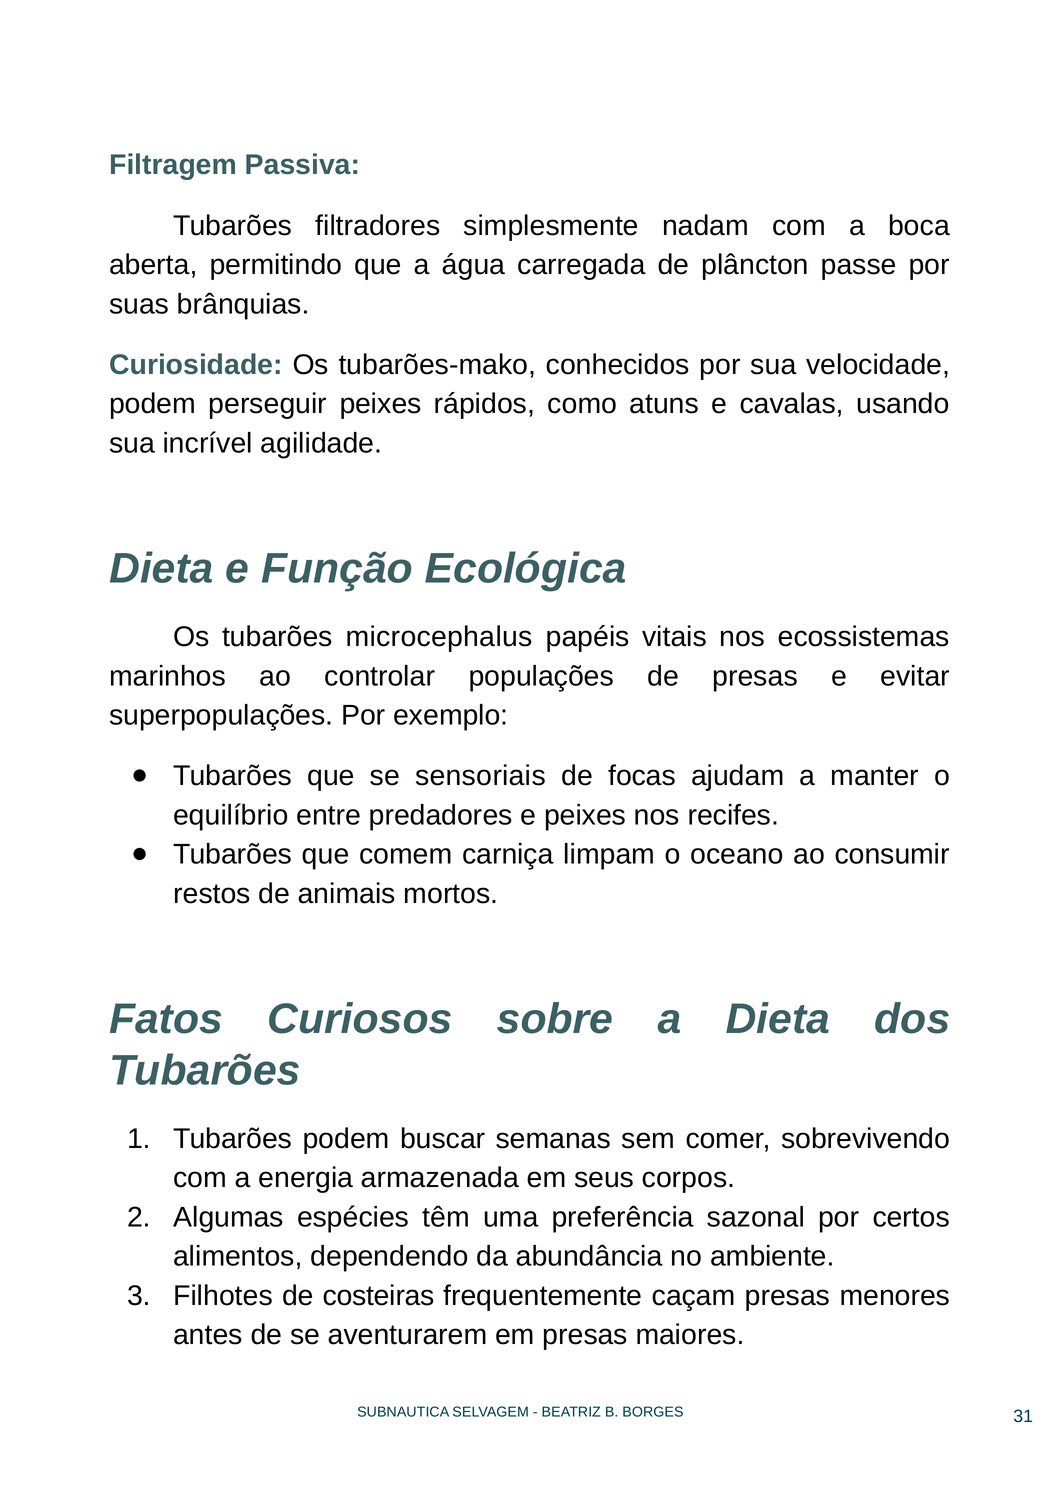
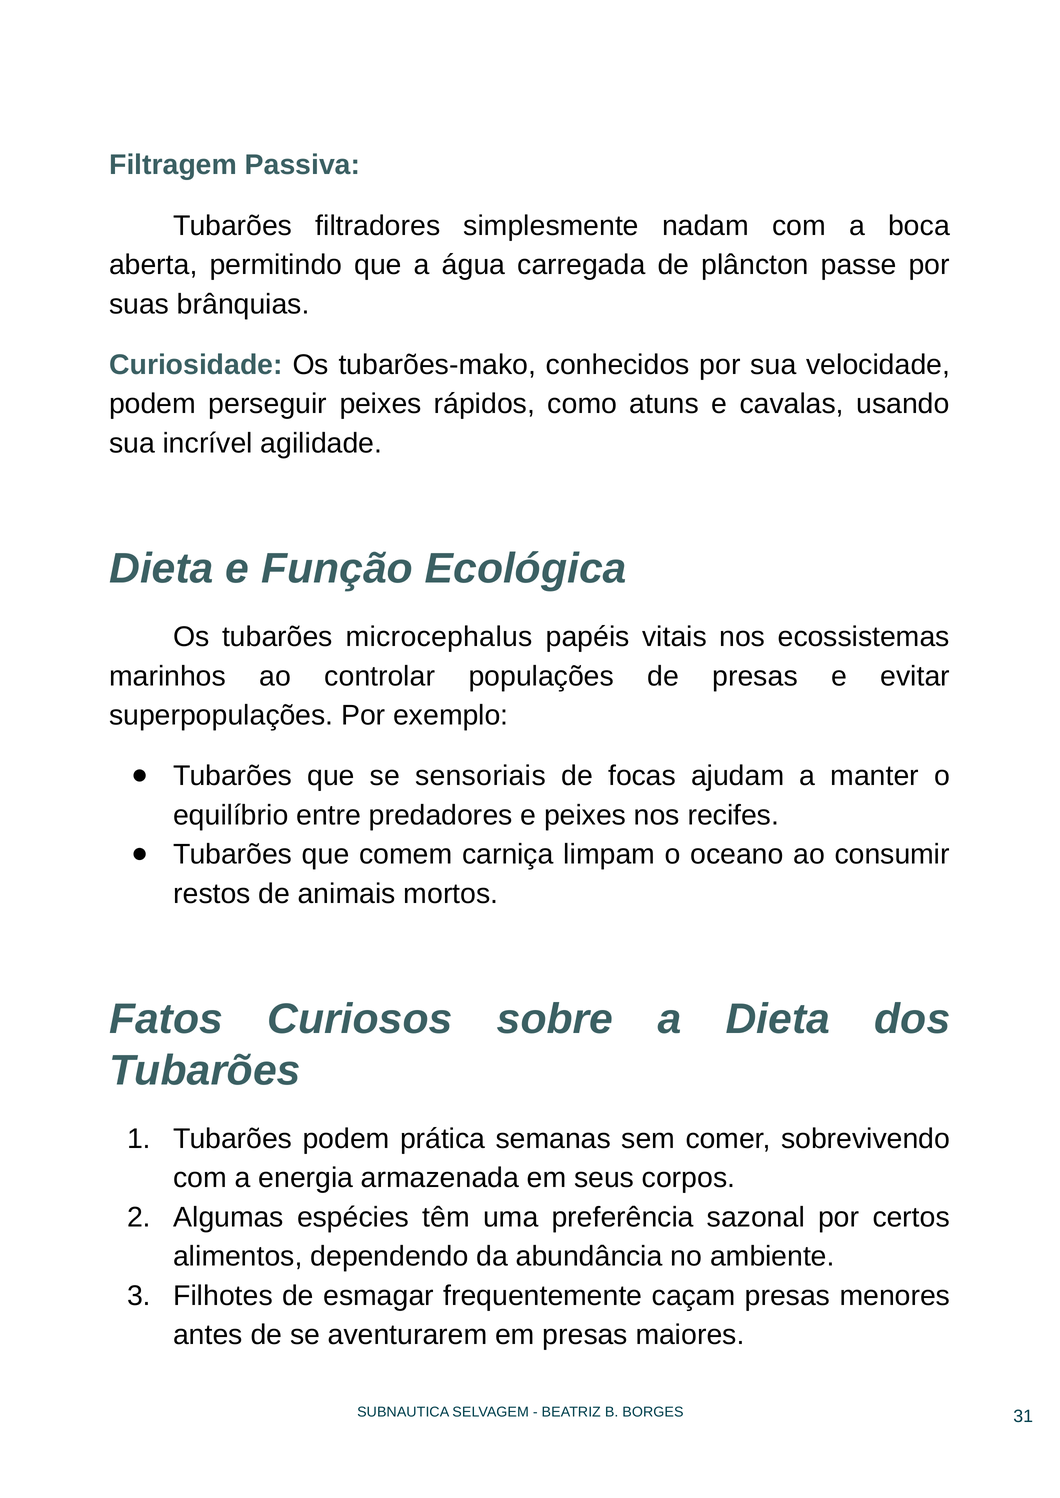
buscar: buscar -> prática (443, 1140)
costeiras: costeiras -> esmagar (379, 1297)
